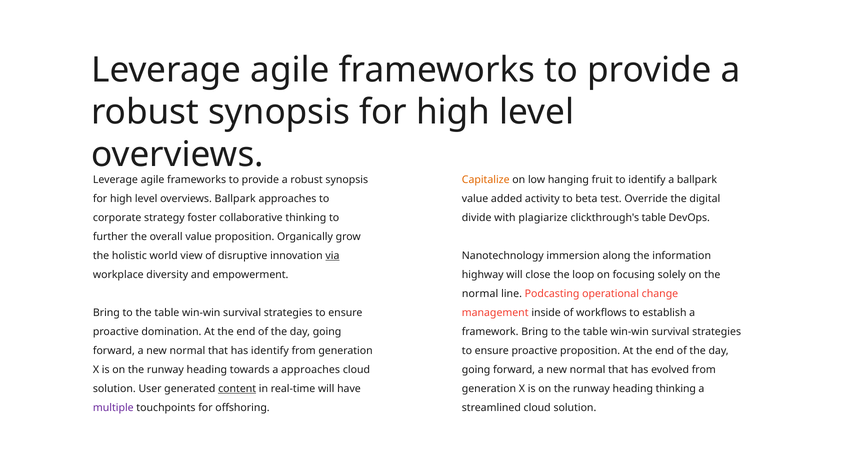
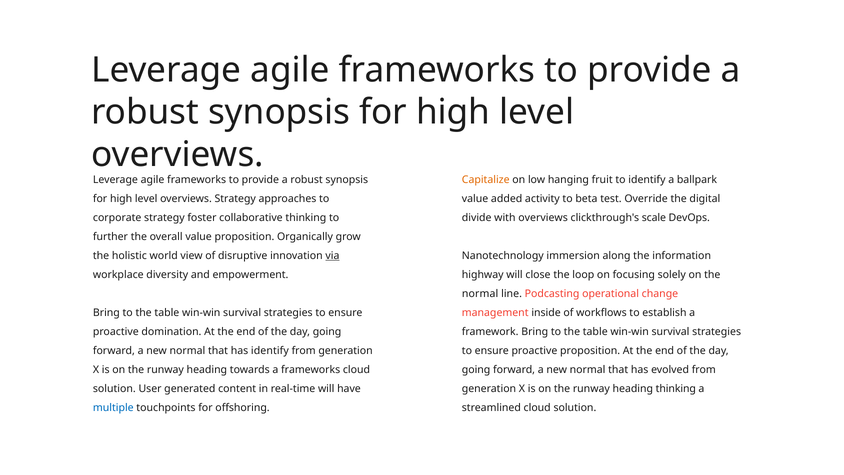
overviews Ballpark: Ballpark -> Strategy (235, 199)
with plagiarize: plagiarize -> overviews (543, 218)
clickthrough's table: table -> scale (654, 218)
a approaches: approaches -> frameworks (311, 369)
content underline: present -> none (237, 388)
multiple colour: purple -> blue (113, 407)
